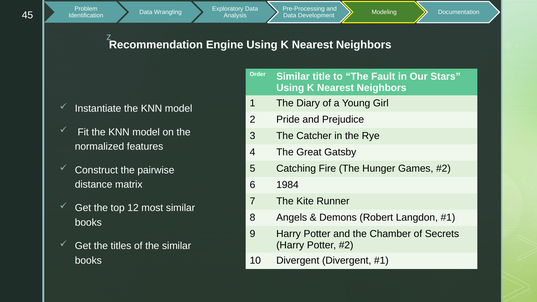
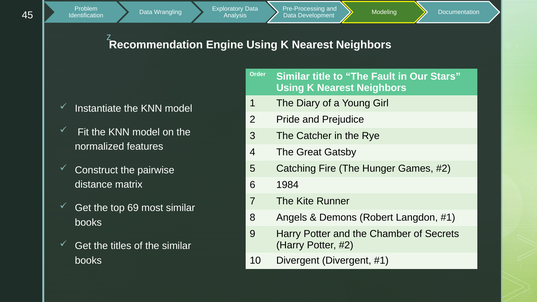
12: 12 -> 69 (133, 208)
